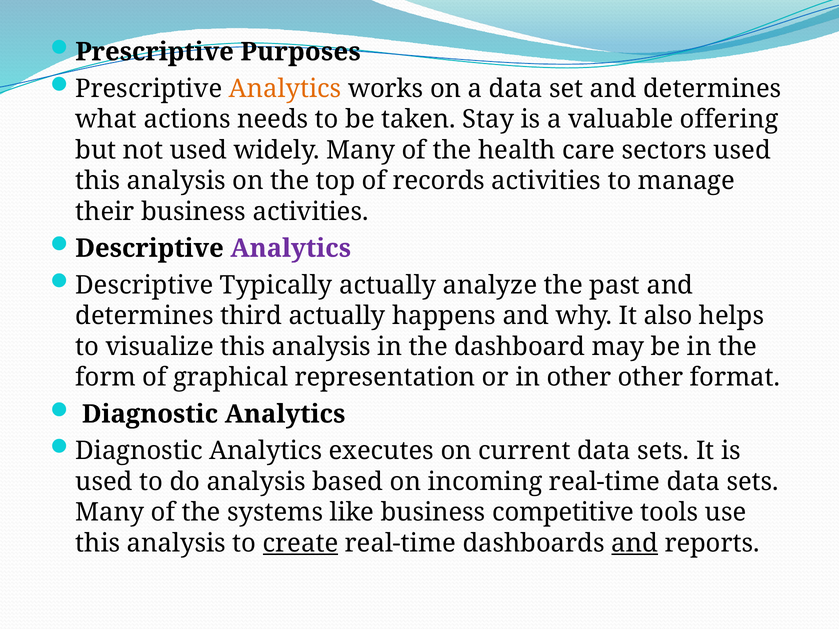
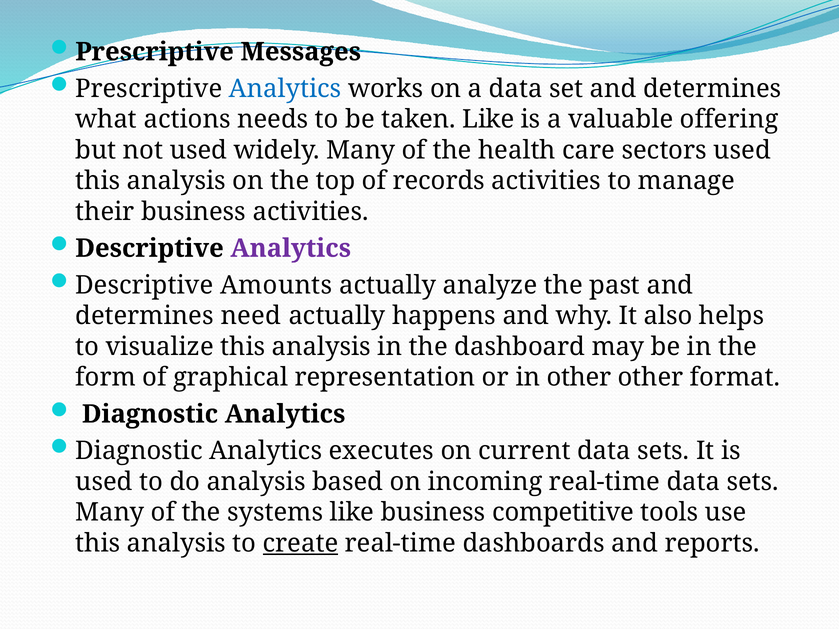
Purposes: Purposes -> Messages (301, 52)
Analytics colour: orange -> blue (285, 89)
taken Stay: Stay -> Like (488, 119)
Typically: Typically -> Amounts (276, 285)
third: third -> need (251, 316)
and underline: present -> none (635, 543)
